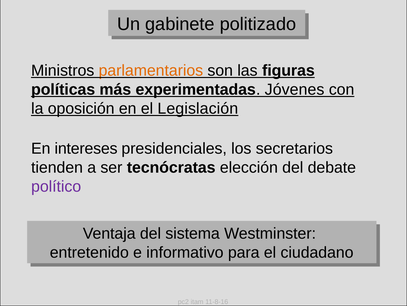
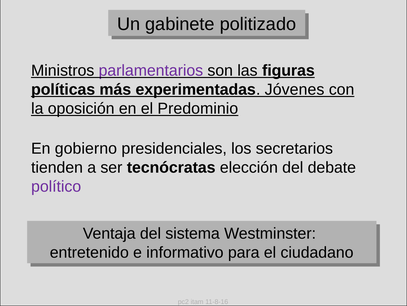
parlamentarios colour: orange -> purple (151, 70)
Legislación: Legislación -> Predominio (198, 108)
intereses: intereses -> gobierno (86, 148)
